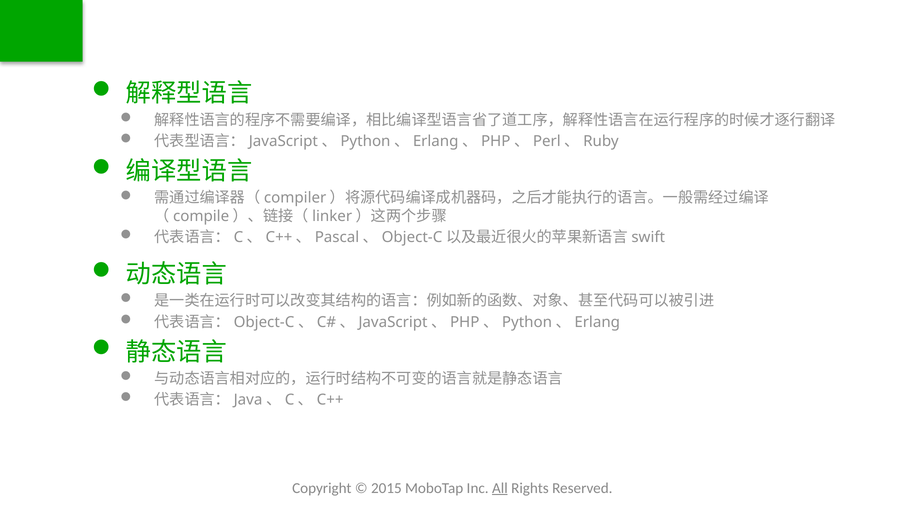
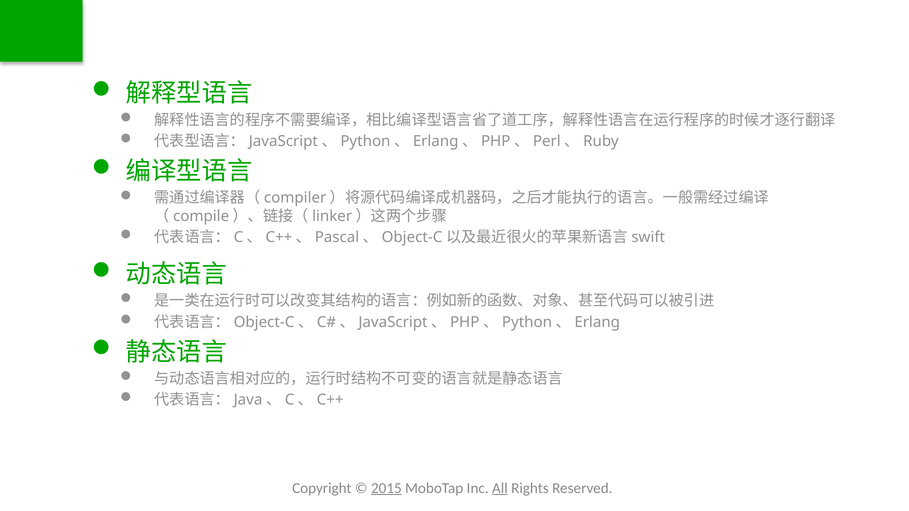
2015 underline: none -> present (386, 488)
